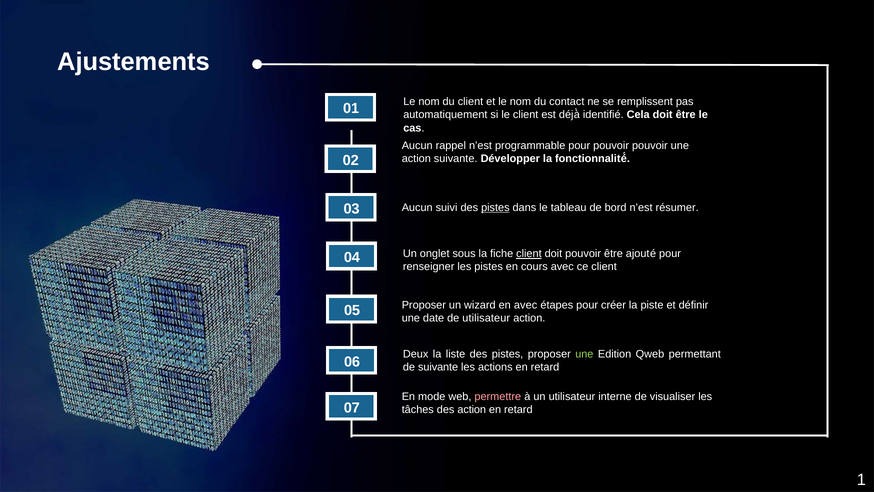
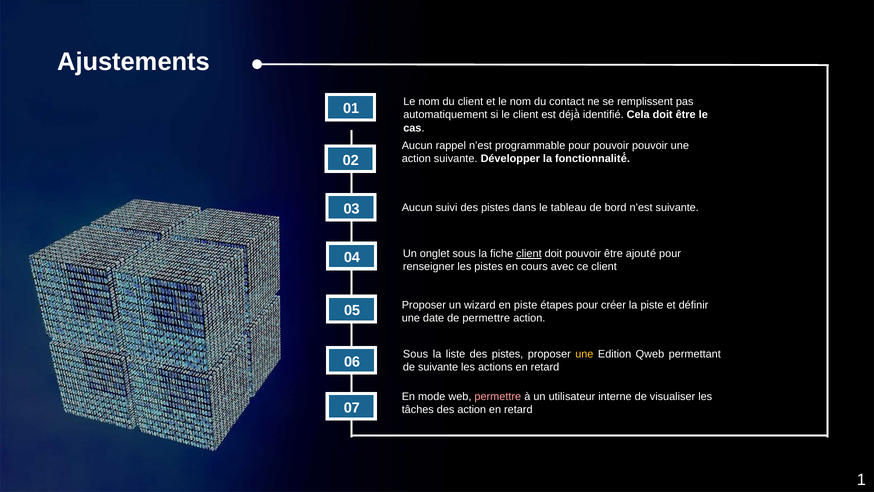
pistes underline: present -> none (495, 207)
n’est résumer: résumer -> suivante (677, 207)
en avec: avec -> piste (526, 305)
de utilisateur: utilisateur -> permettre (486, 318)
Deux: Deux -> Sous (416, 354)
une colour: light green -> yellow (584, 354)
